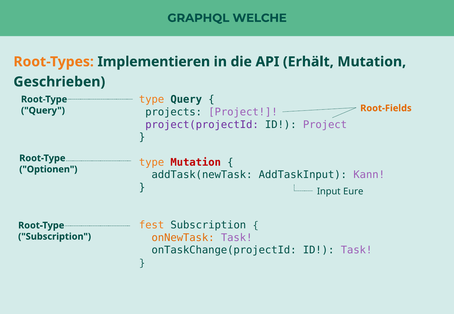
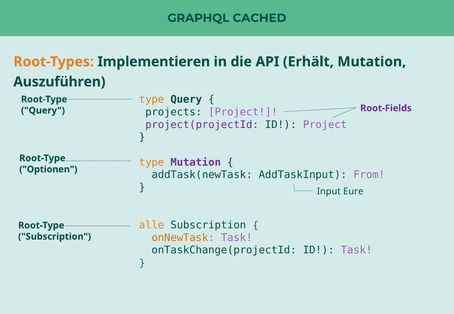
WELCHE: WELCHE -> CACHED (260, 18)
Geschrieben: Geschrieben -> Auszuführen (59, 82)
Root-Fields colour: orange -> purple (386, 108)
Mutation colour: red -> purple (196, 162)
Kann: Kann -> From (369, 175)
fest: fest -> alle (152, 225)
